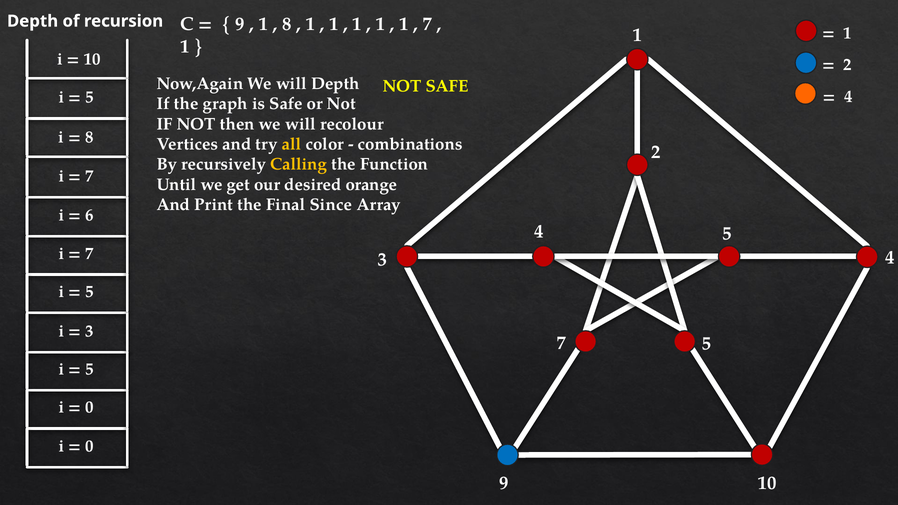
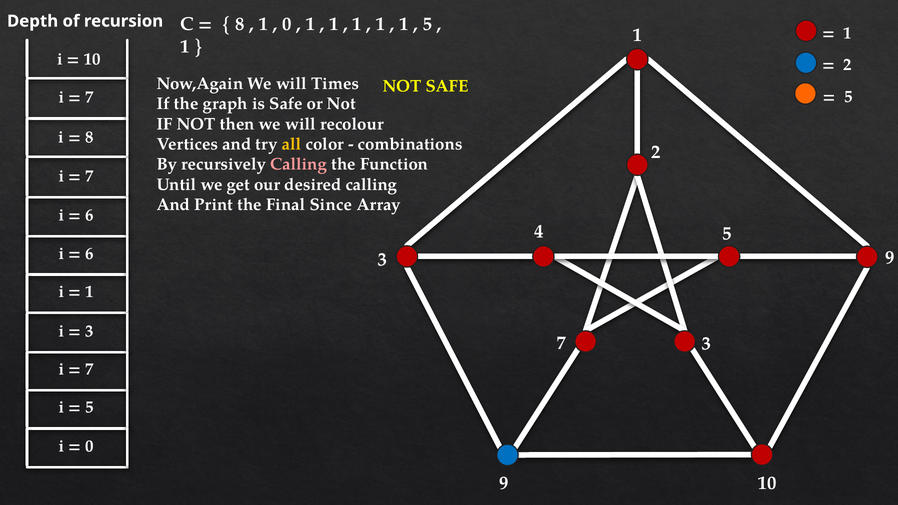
9: 9 -> 8 (240, 24)
8: 8 -> 0 (287, 24)
7: 7 -> 5 (427, 24)
will Depth: Depth -> Times (335, 84)
4: 4 -> 5 (848, 97)
5: 5 -> 7 (90, 97)
Calling colour: yellow -> pink (299, 164)
desired orange: orange -> calling (371, 185)
7: 7 -> 6 (90, 254)
4: 4 -> 9 (890, 258)
5: 5 -> 1 (90, 292)
7 5: 5 -> 3 (707, 344)
5: 5 -> 7 (90, 369)
0: 0 -> 5 (90, 407)
